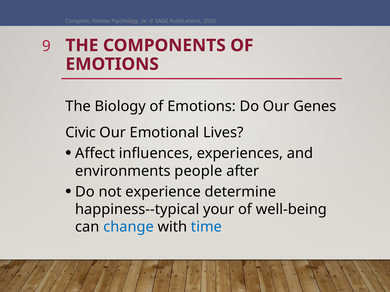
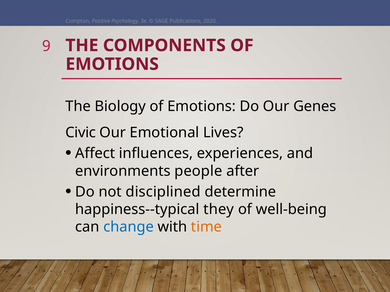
experience: experience -> disciplined (163, 192)
your: your -> they (219, 210)
time colour: blue -> orange (206, 227)
